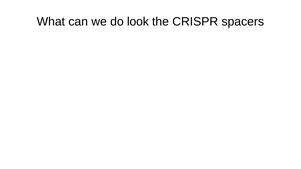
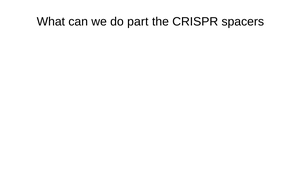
look: look -> part (138, 22)
